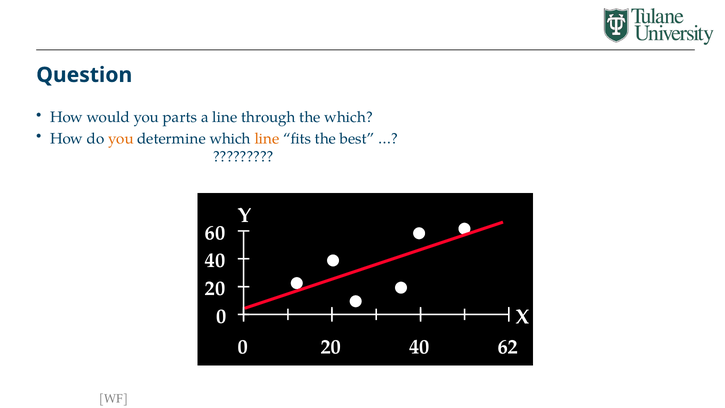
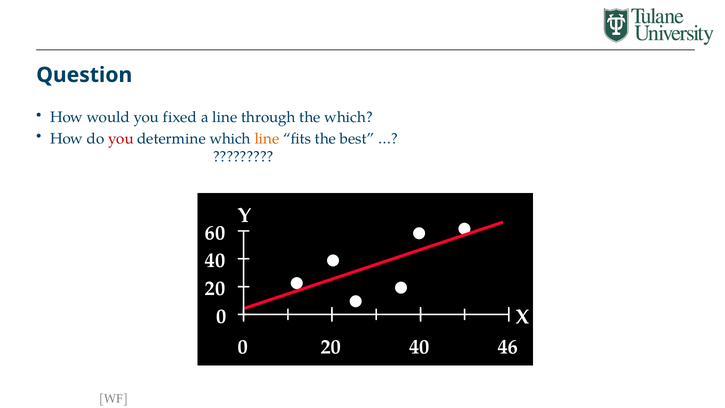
parts: parts -> fixed (180, 117)
you colour: orange -> red (121, 139)
62: 62 -> 46 (508, 347)
